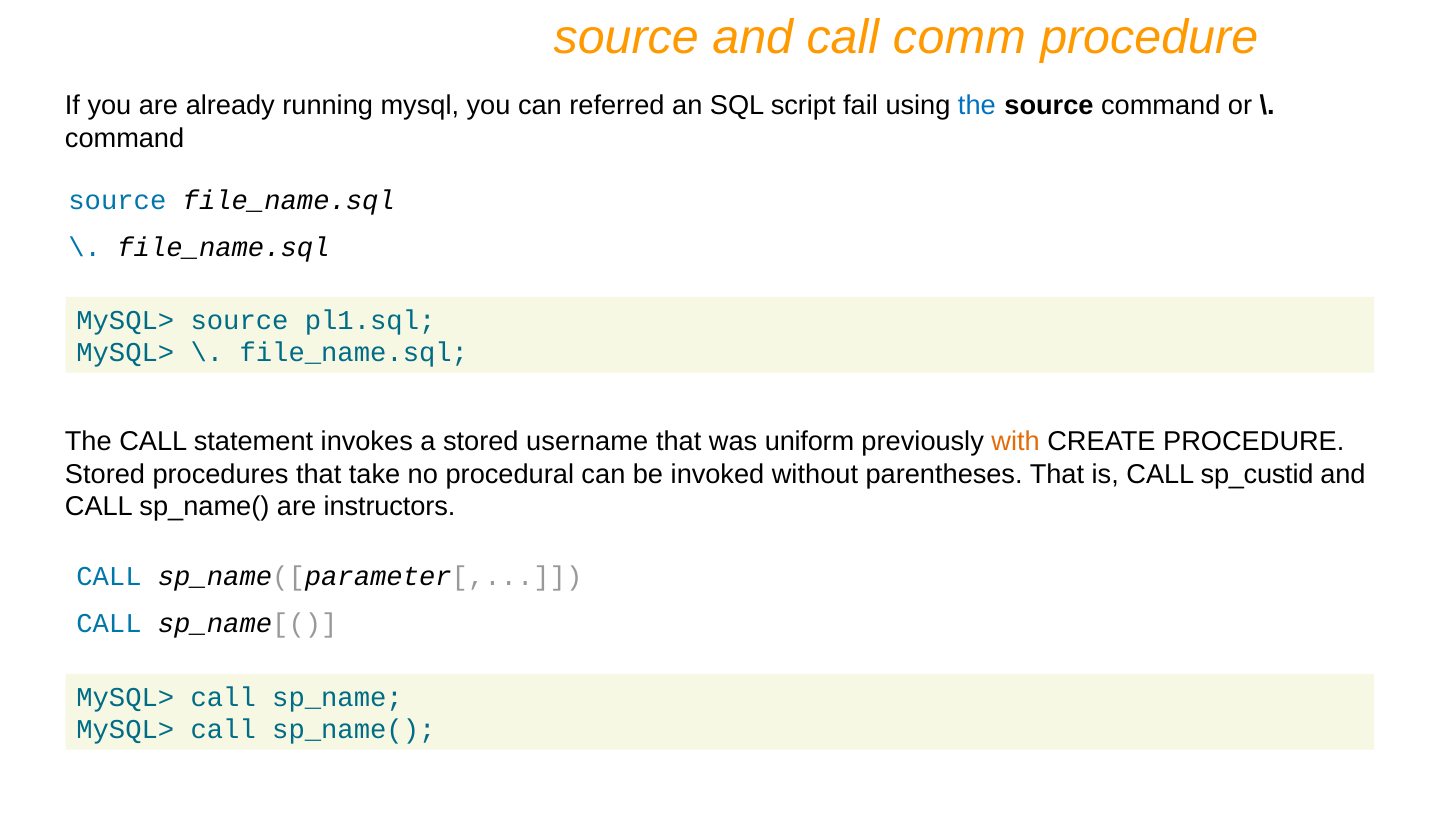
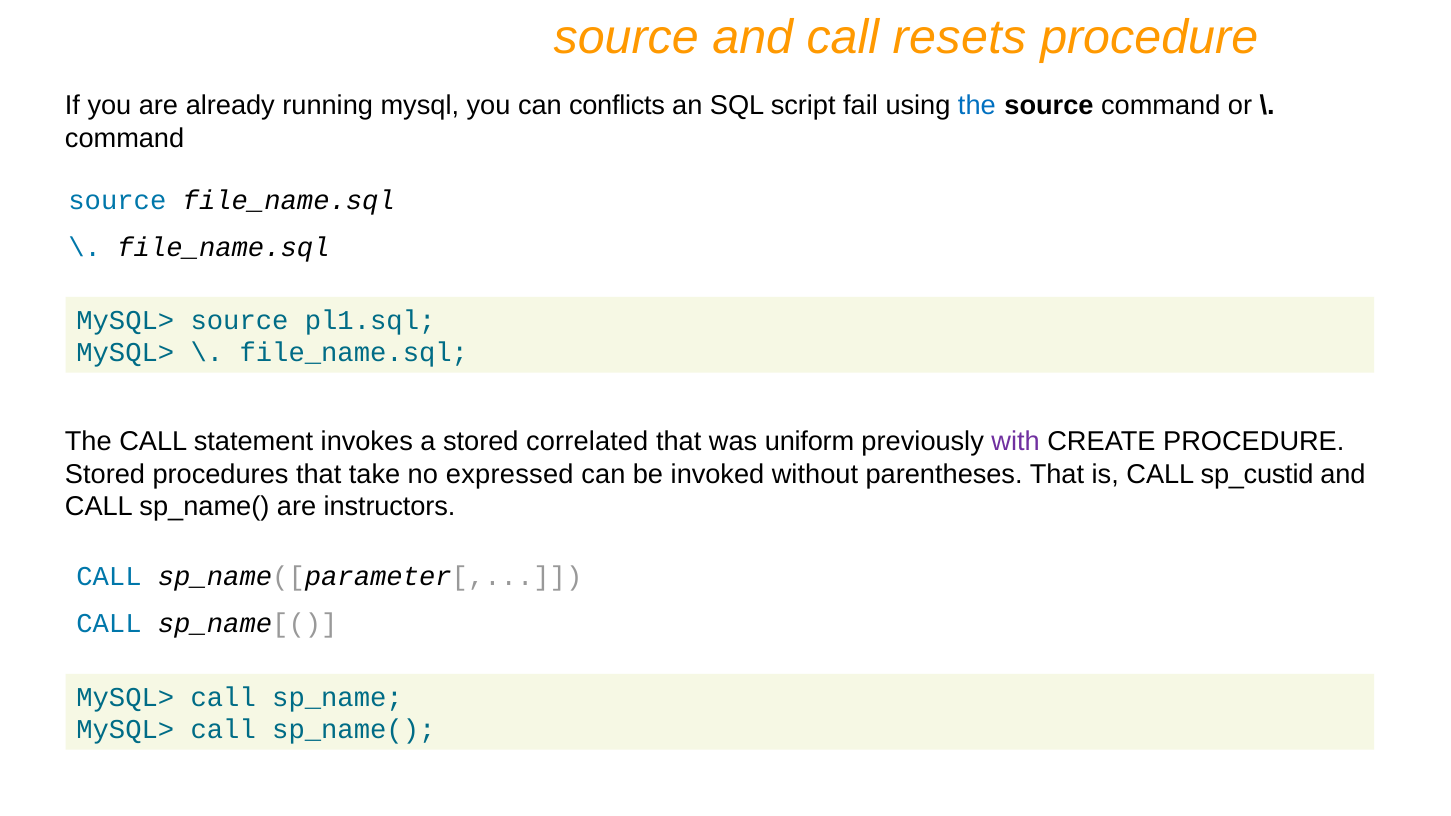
comm: comm -> resets (959, 38)
referred: referred -> conflicts (617, 106)
username: username -> correlated (587, 442)
with colour: orange -> purple (1016, 442)
procedural: procedural -> expressed (510, 474)
